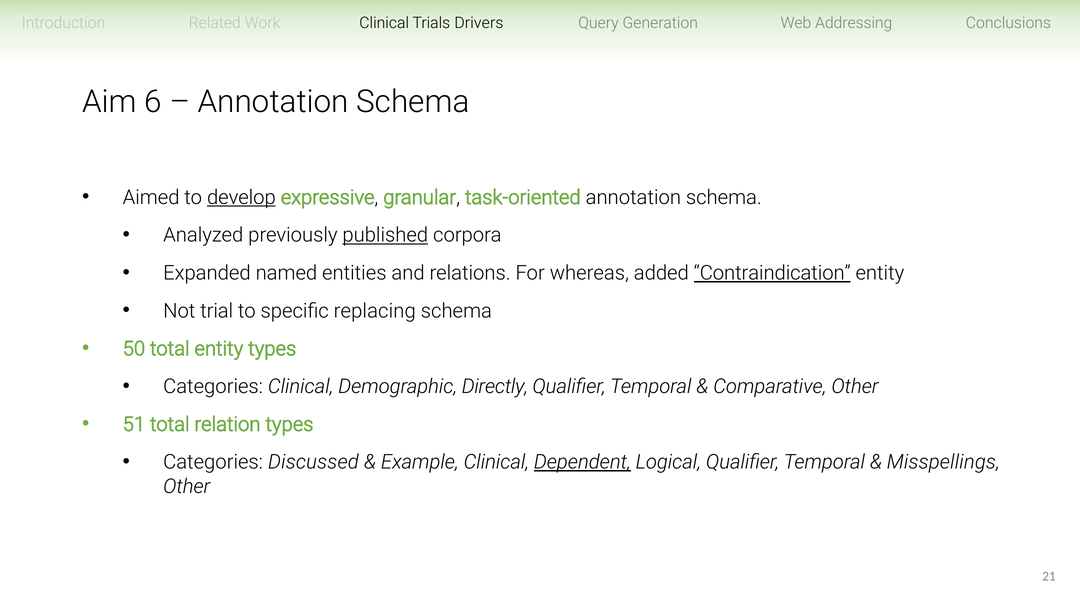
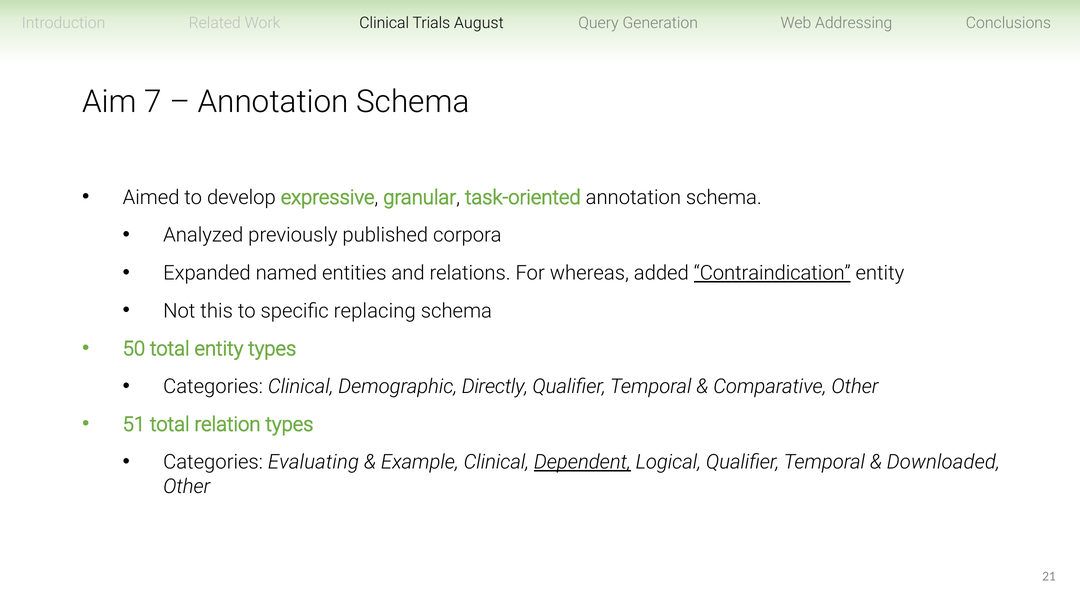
Drivers: Drivers -> August (479, 23)
6: 6 -> 7 (153, 102)
develop underline: present -> none (241, 197)
published underline: present -> none (385, 235)
trial: trial -> this (217, 311)
Discussed: Discussed -> Evaluating (313, 462)
Misspellings: Misspellings -> Downloaded (943, 462)
